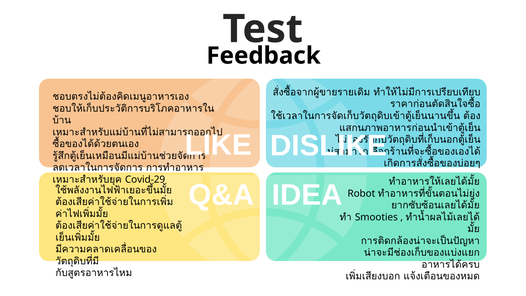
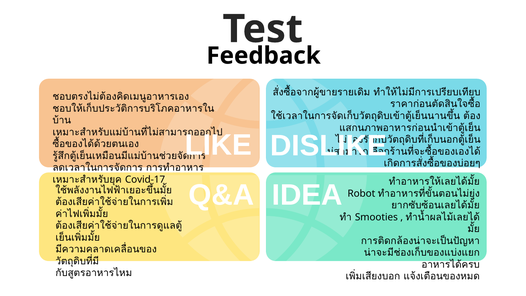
Covid-29: Covid-29 -> Covid-17 (145, 179)
